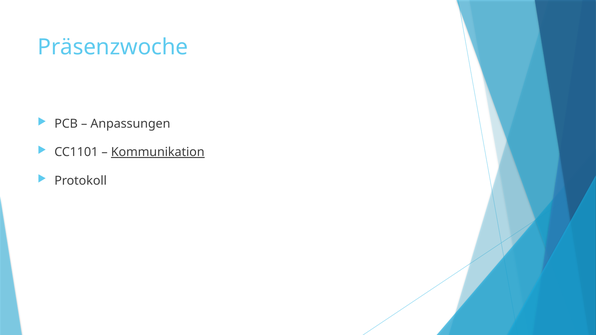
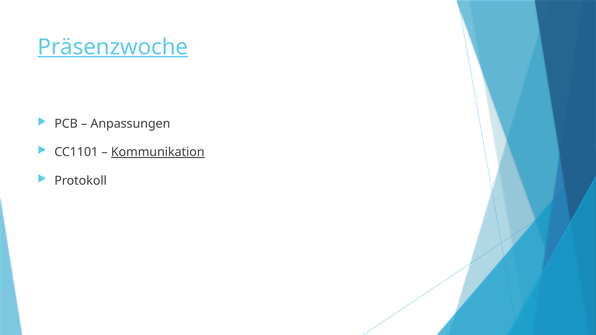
Präsenzwoche underline: none -> present (113, 47)
